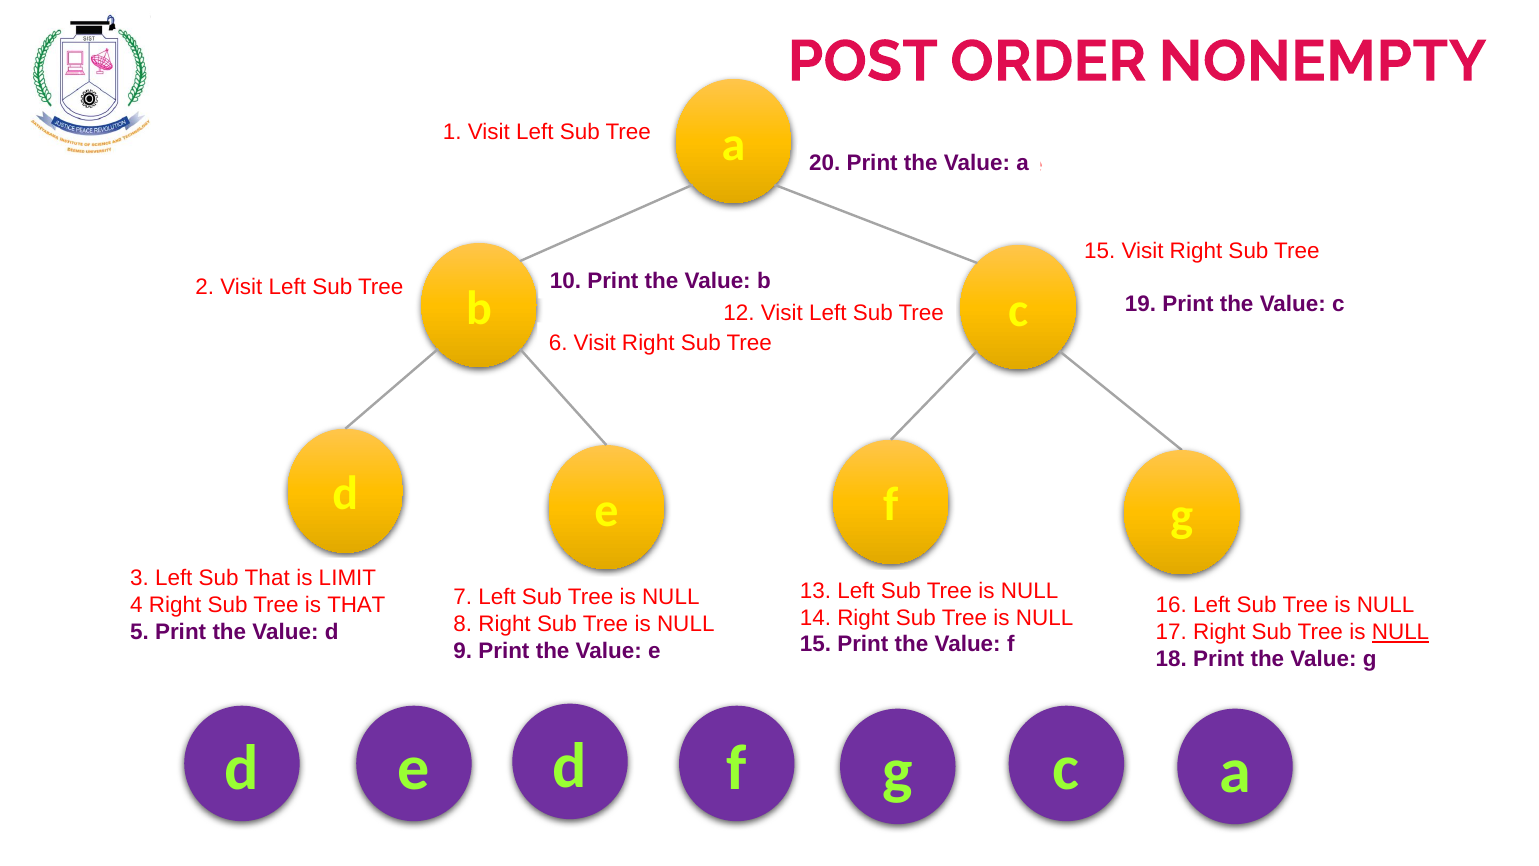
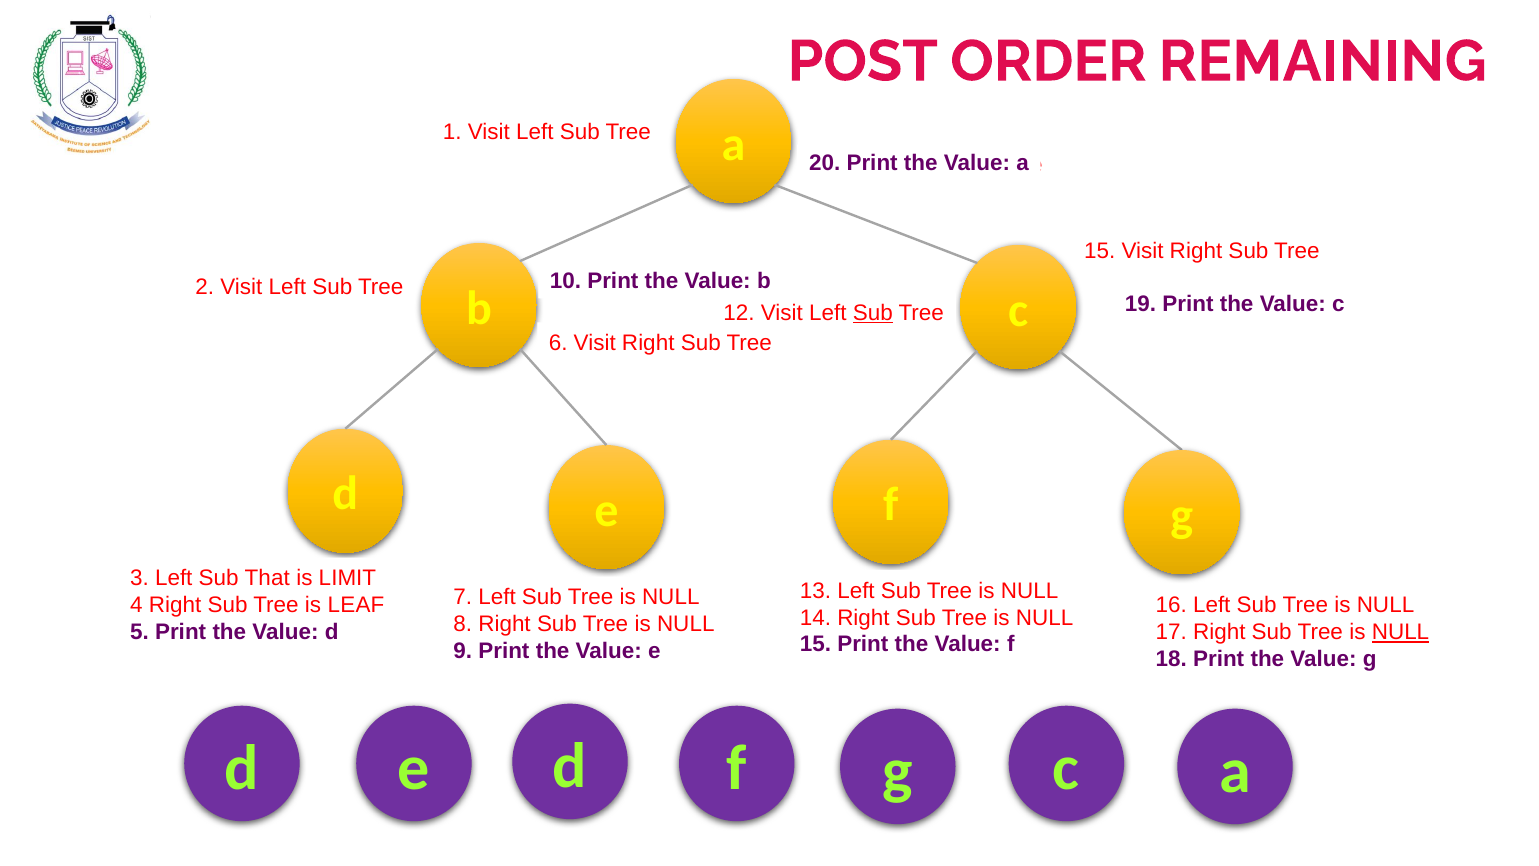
NONEMPTY: NONEMPTY -> REMAINING (1323, 61)
Sub underline: none -> present (873, 313)
is THAT: THAT -> LEAF (356, 605)
